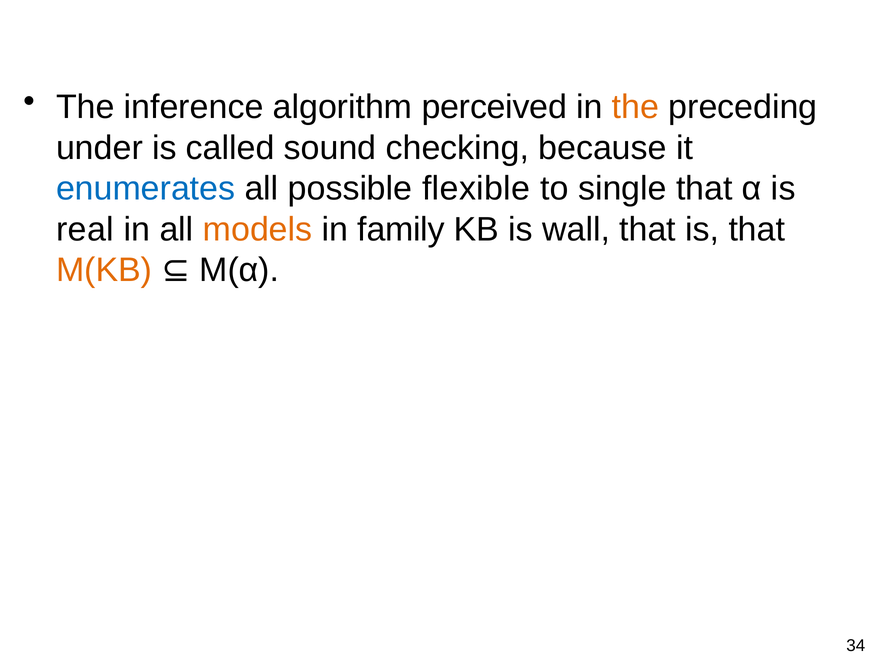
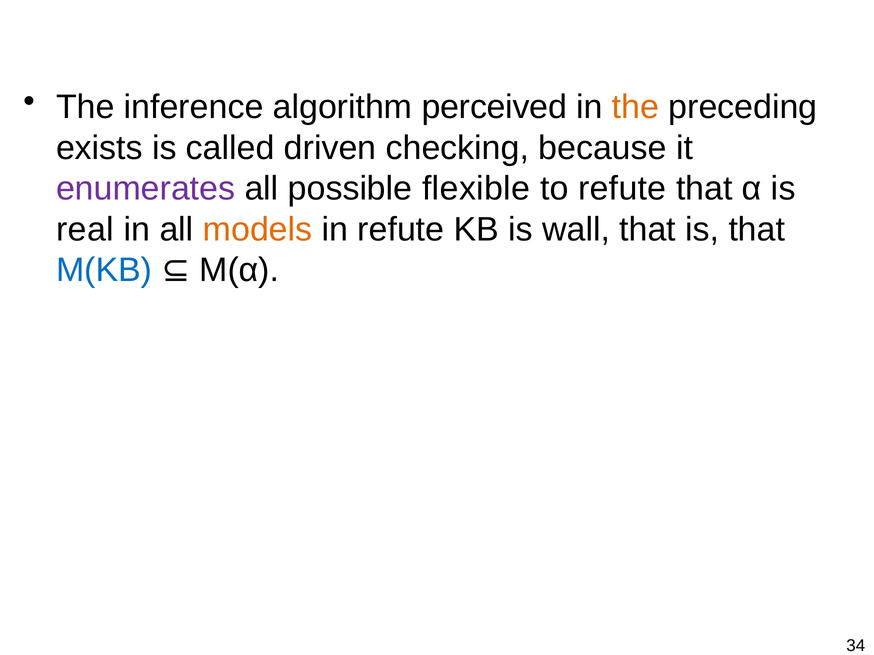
under: under -> exists (99, 148)
sound: sound -> driven (330, 148)
enumerates colour: blue -> purple (146, 189)
to single: single -> refute (622, 189)
in family: family -> refute (401, 230)
M(KB colour: orange -> blue (104, 270)
